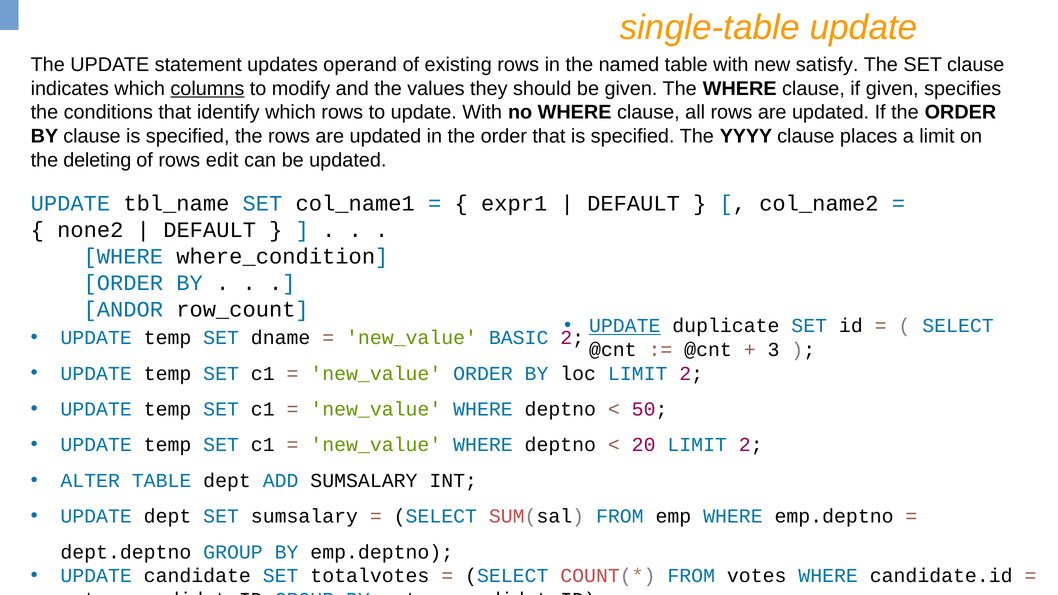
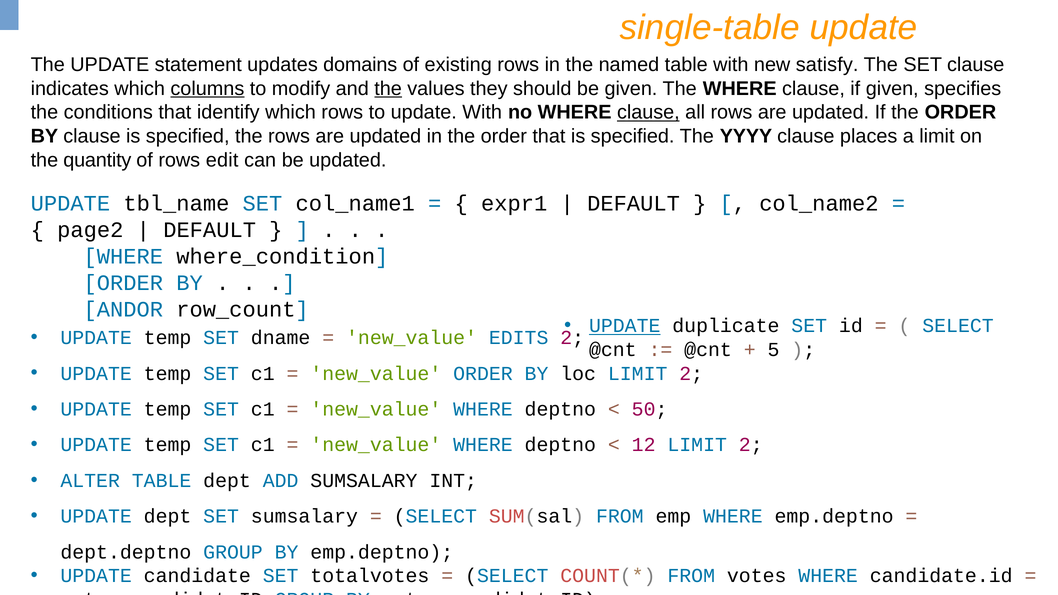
operand: operand -> domains (360, 65)
the underline: none -> present (388, 89)
clause underline: none -> present (648, 112)
deleting: deleting -> quantity (97, 160)
none2: none2 -> page2 (90, 230)
BASIC: BASIC -> EDITS (519, 338)
3: 3 -> 5 (774, 350)
20: 20 -> 12 (644, 445)
